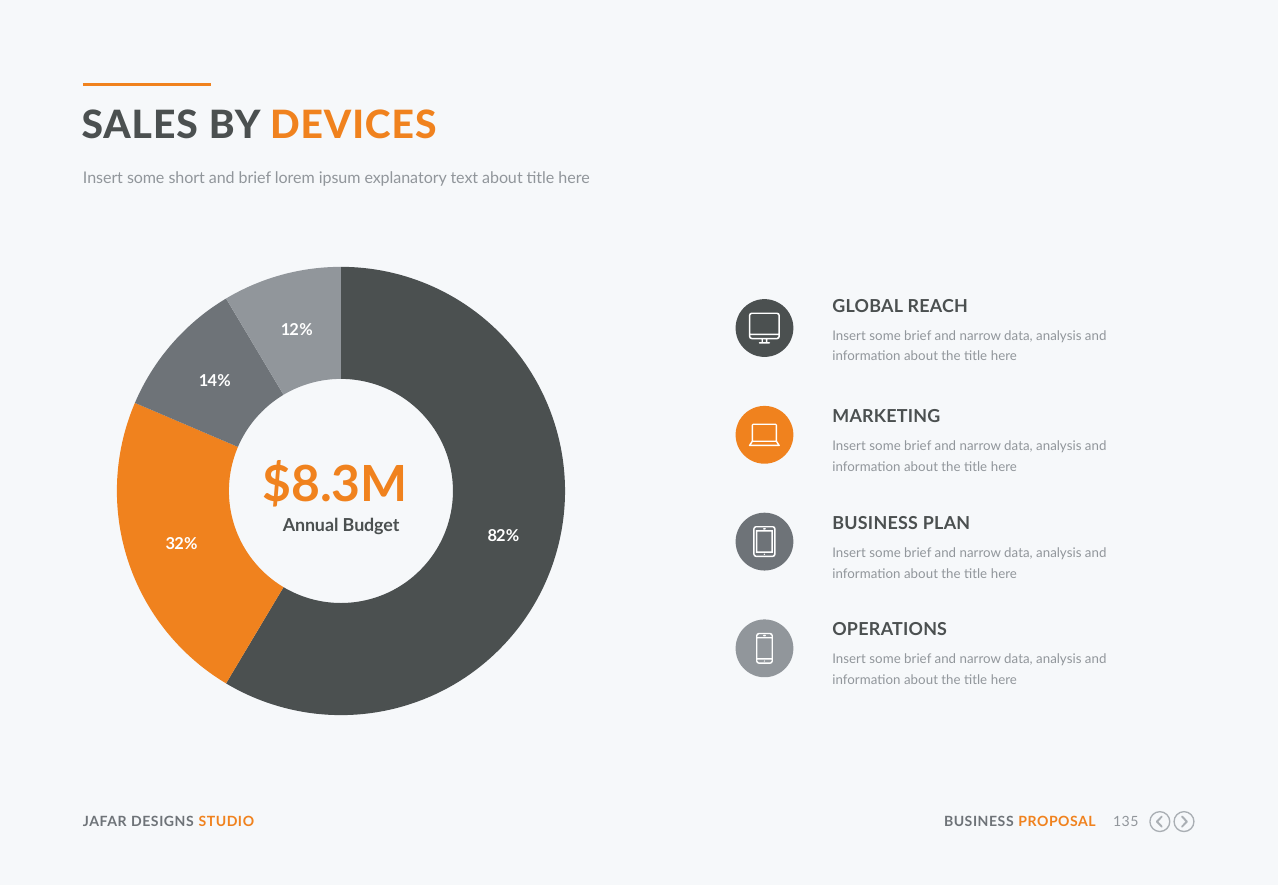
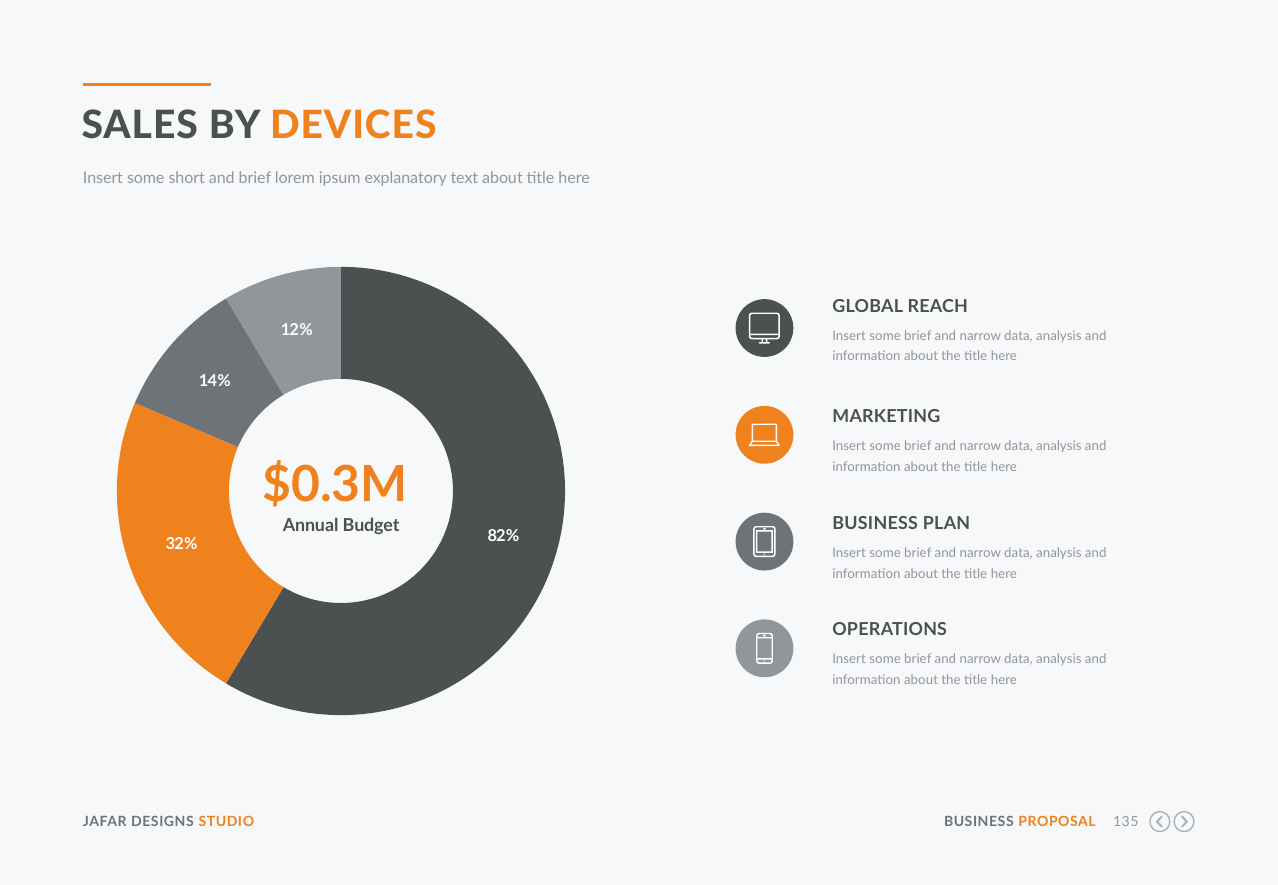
$8.3M: $8.3M -> $0.3M (335, 485)
